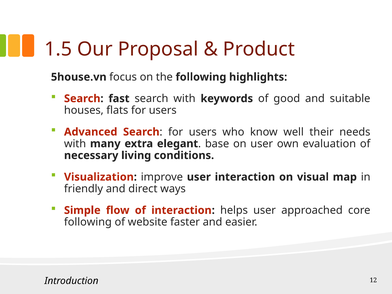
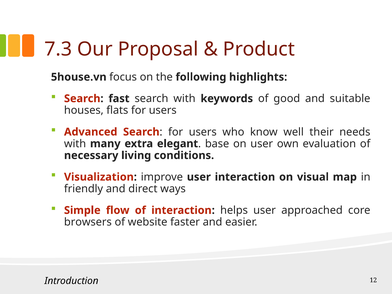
1.5: 1.5 -> 7.3 (58, 49)
following: following -> browsers (88, 222)
